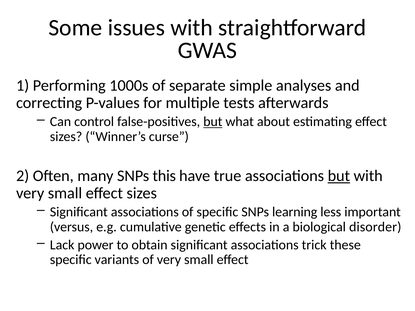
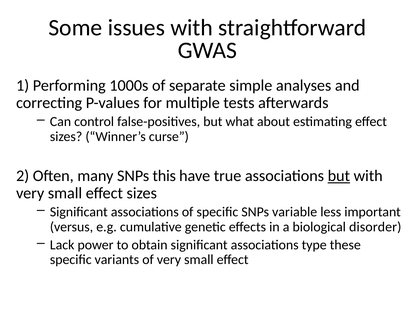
but underline: present -> none (213, 122)
learning: learning -> variable (295, 212)
trick: trick -> type (314, 245)
